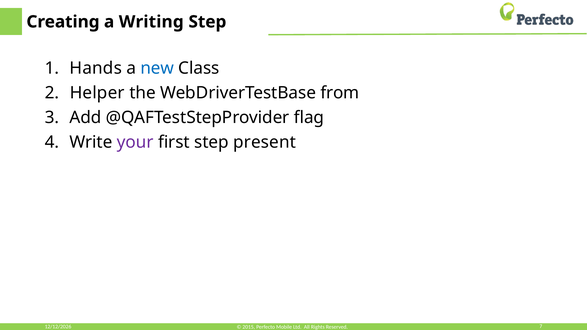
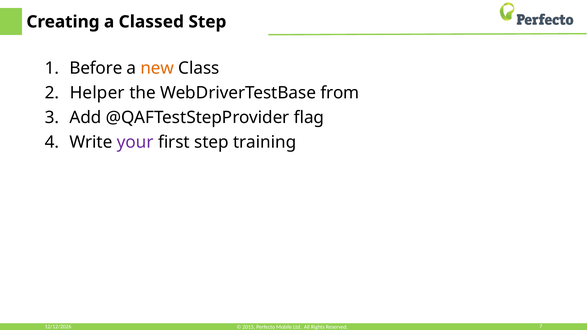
Writing: Writing -> Classed (151, 22)
Hands: Hands -> Before (96, 68)
new colour: blue -> orange (157, 68)
present: present -> training (265, 142)
